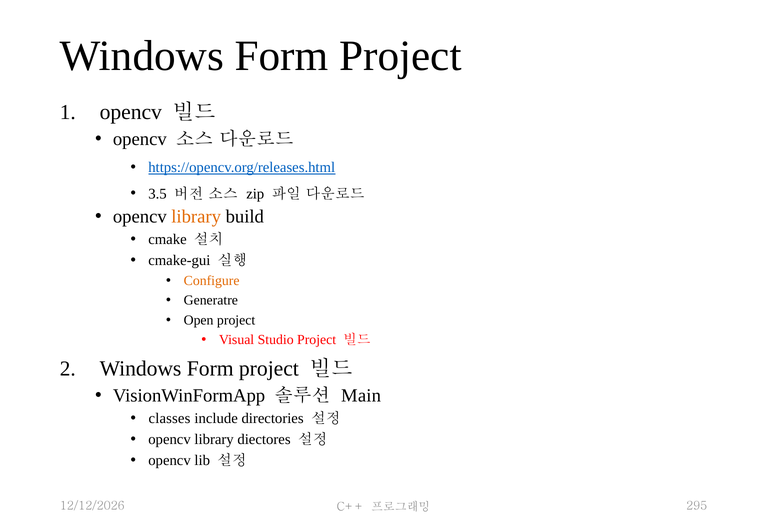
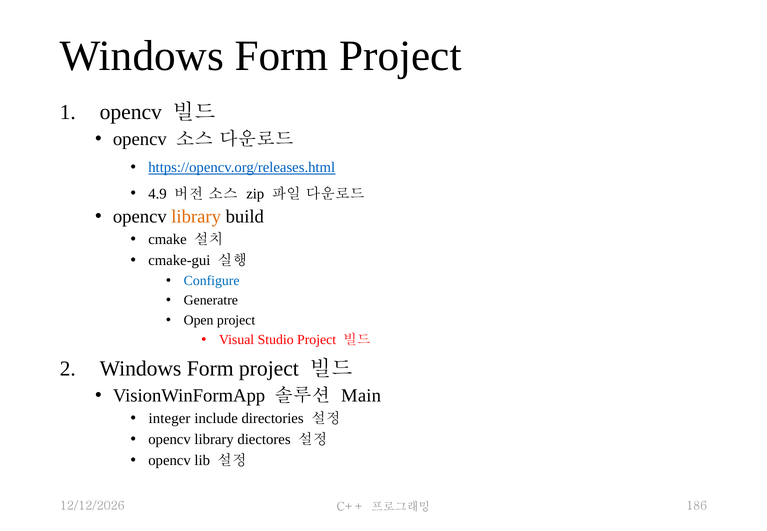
3.5: 3.5 -> 4.9 (158, 194)
Configure colour: orange -> blue (212, 281)
classes: classes -> integer (169, 418)
295: 295 -> 186 (697, 506)
